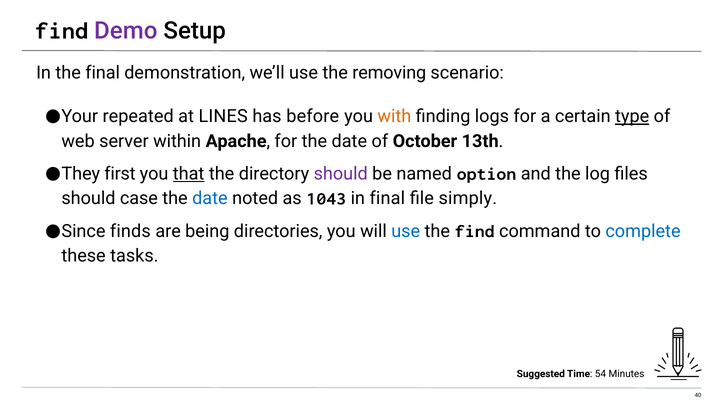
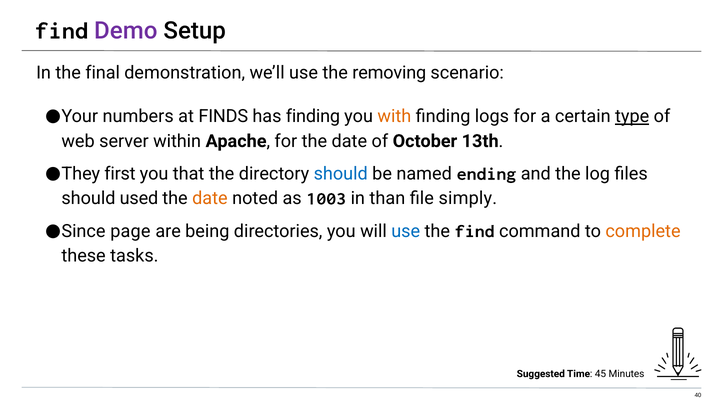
repeated: repeated -> numbers (138, 117)
LINES: LINES -> FINDS (223, 117)
has before: before -> finding (313, 117)
that underline: present -> none (189, 174)
should colour: purple -> blue (341, 174)
option: option -> ending (486, 174)
case: case -> used (139, 199)
date colour: blue -> orange (210, 199)
1043: 1043 -> 1003 (326, 199)
in final: final -> than (387, 199)
finds: finds -> page (130, 232)
complete colour: blue -> orange (643, 232)
54: 54 -> 45 (600, 374)
